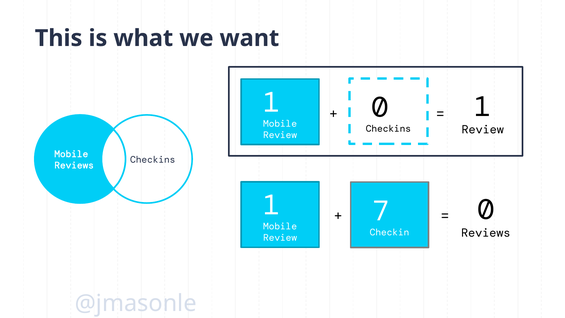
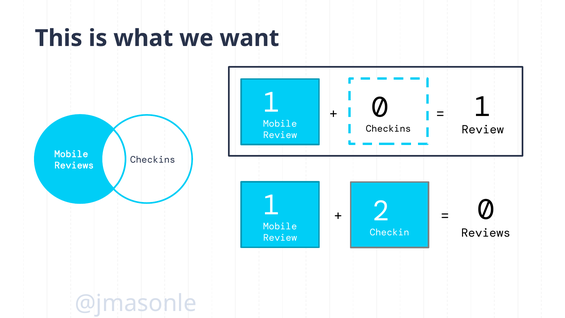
7: 7 -> 2 (381, 211)
